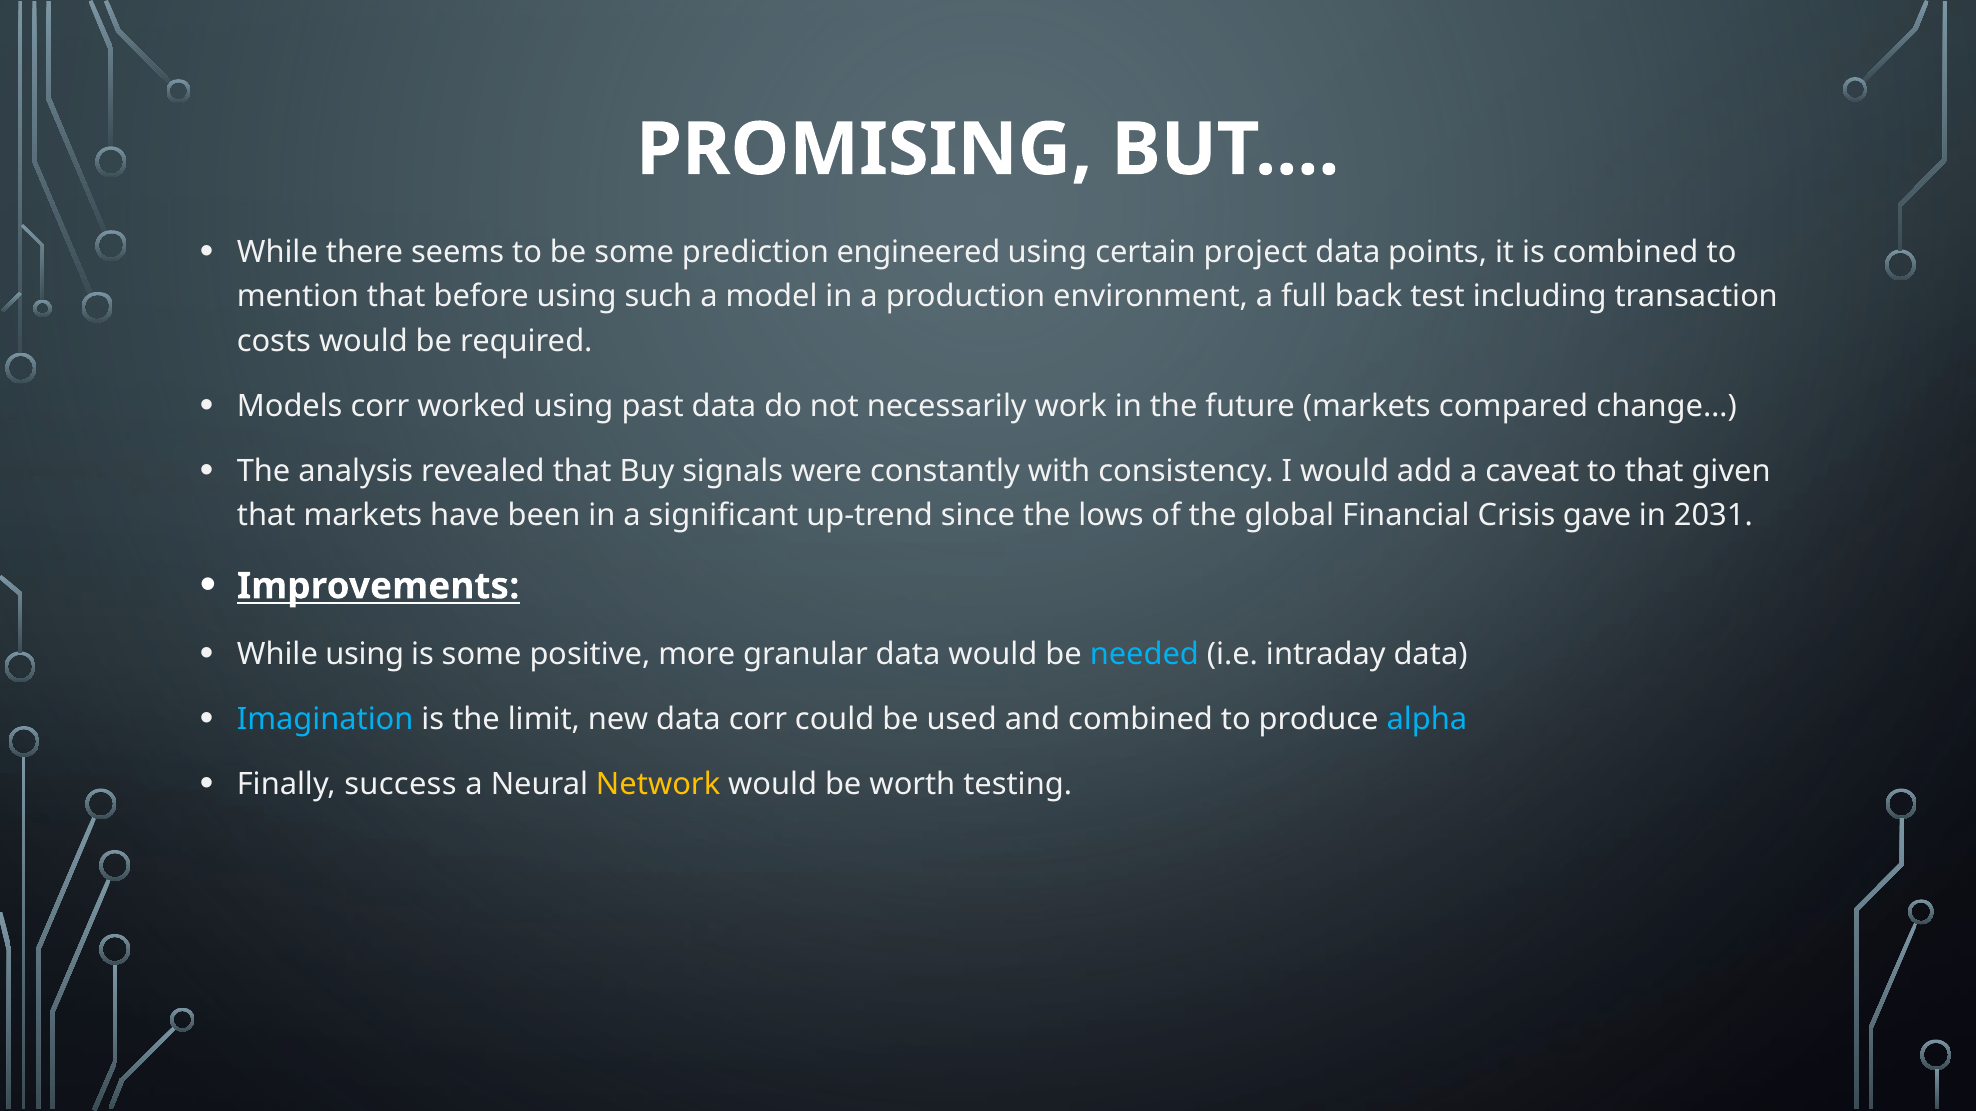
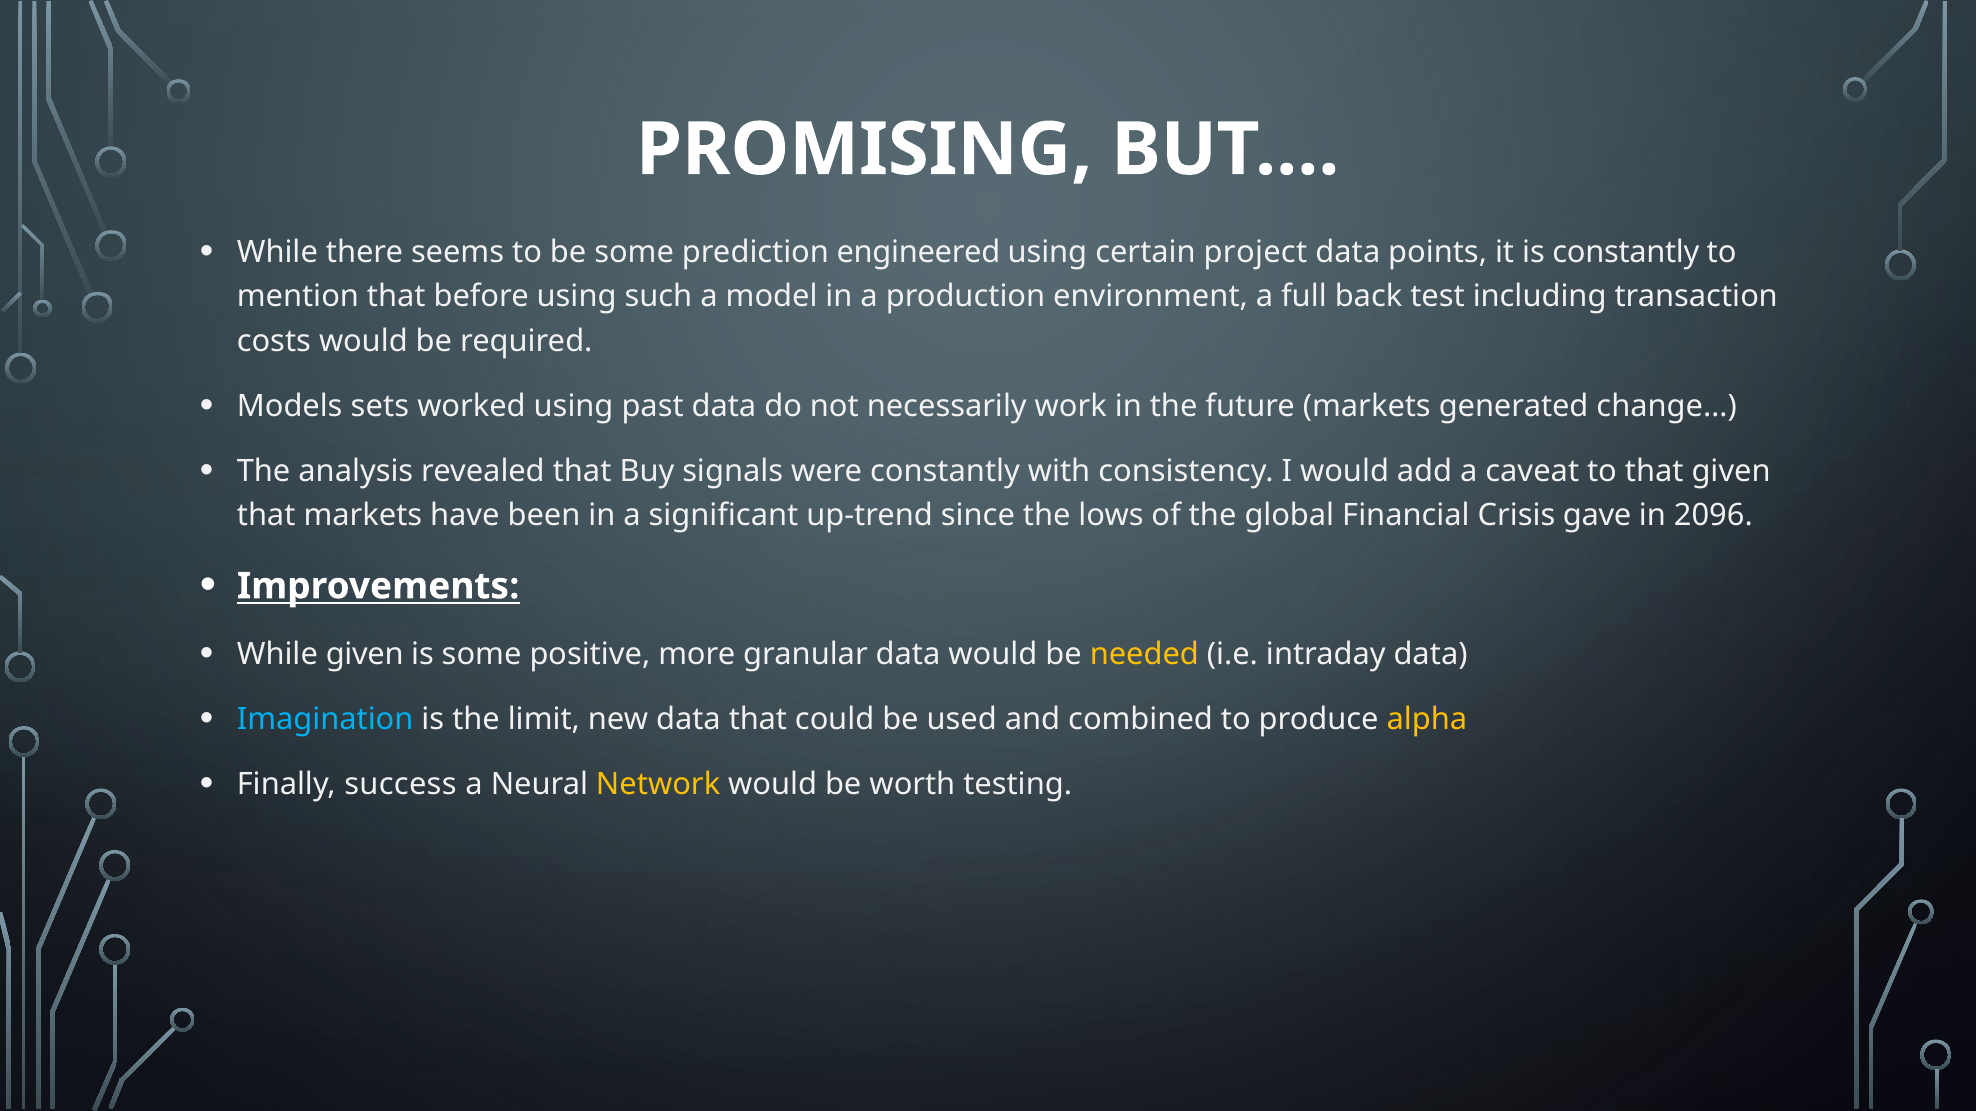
is combined: combined -> constantly (1626, 252)
Models corr: corr -> sets (380, 406)
compared: compared -> generated (1514, 406)
2031: 2031 -> 2096 (1713, 516)
While using: using -> given (365, 655)
needed colour: light blue -> yellow (1144, 655)
data corr: corr -> that (758, 720)
alpha colour: light blue -> yellow (1427, 720)
